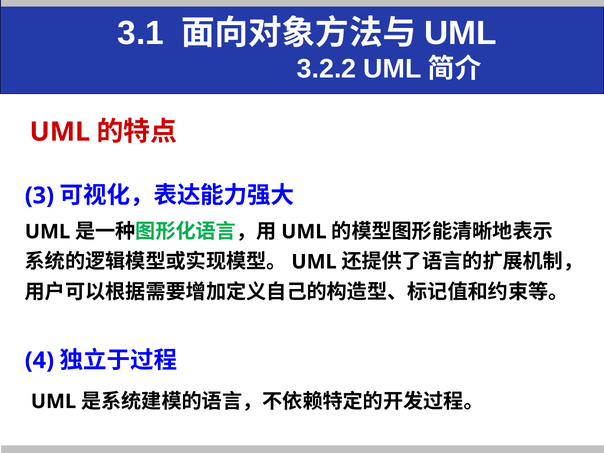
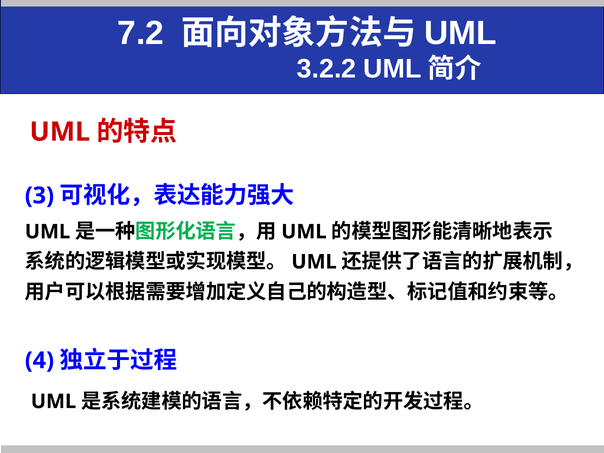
3.1: 3.1 -> 7.2 (141, 33)
